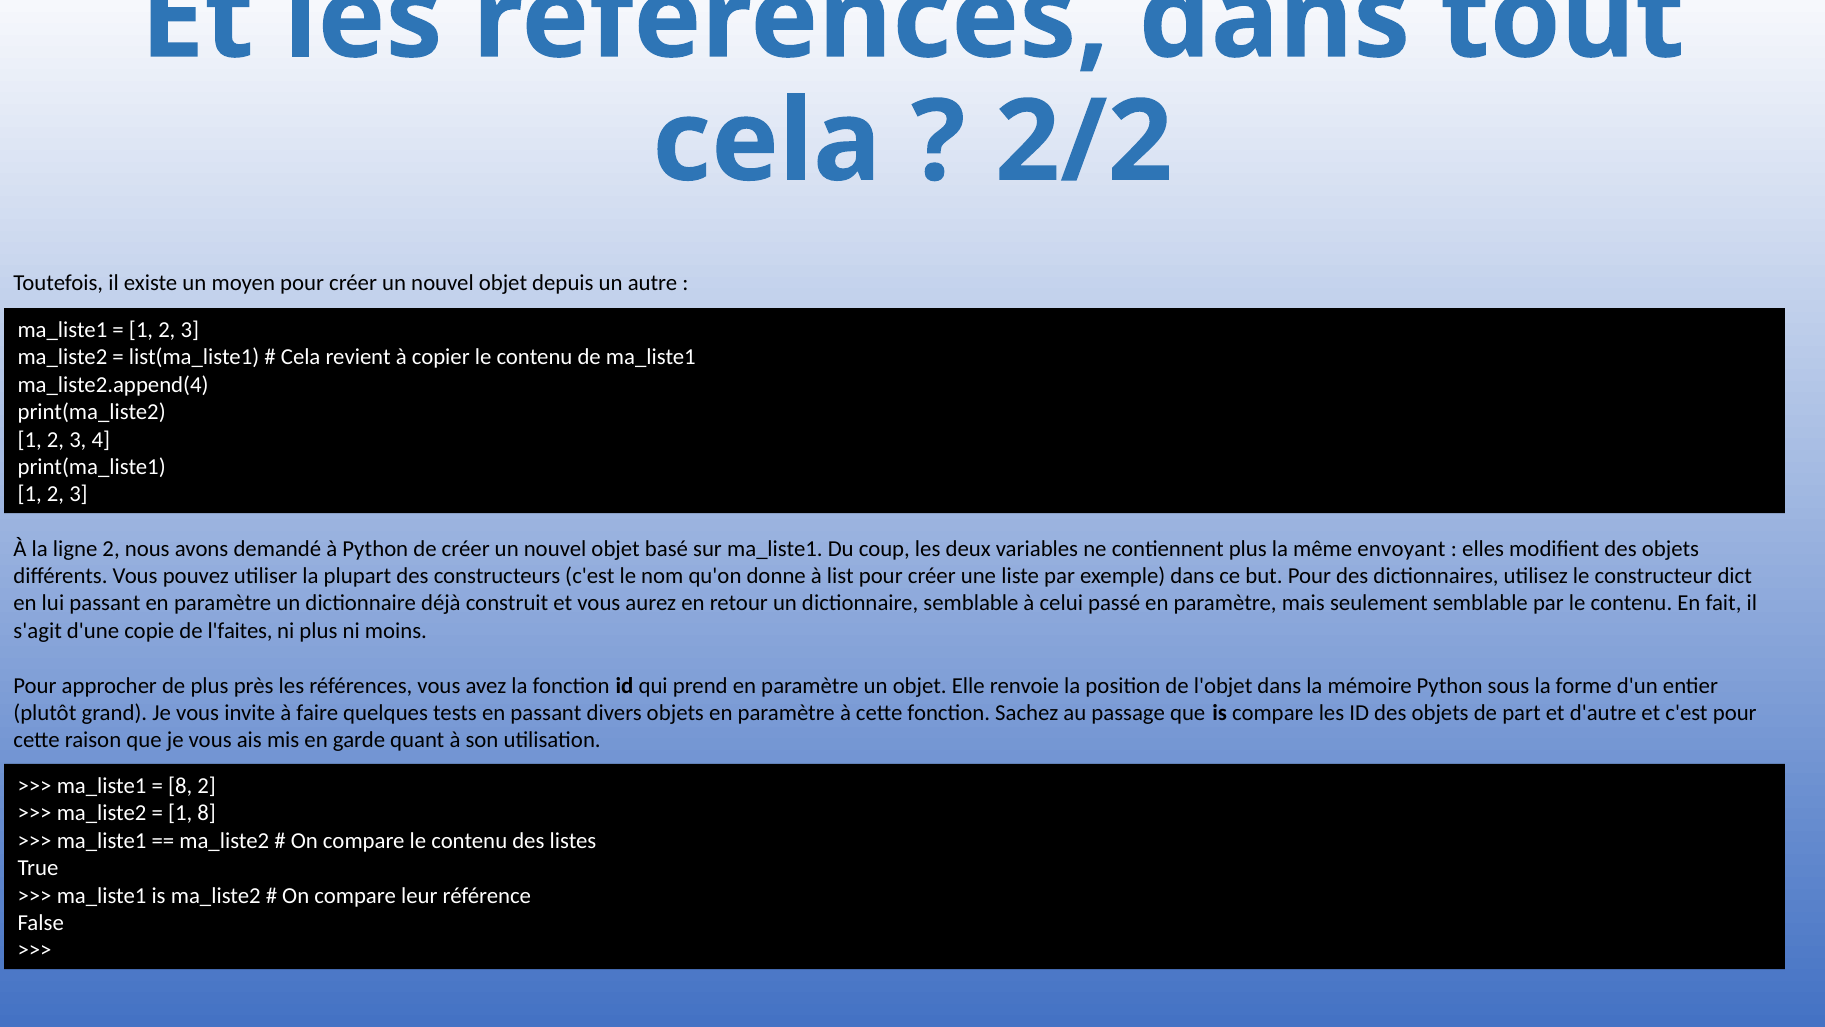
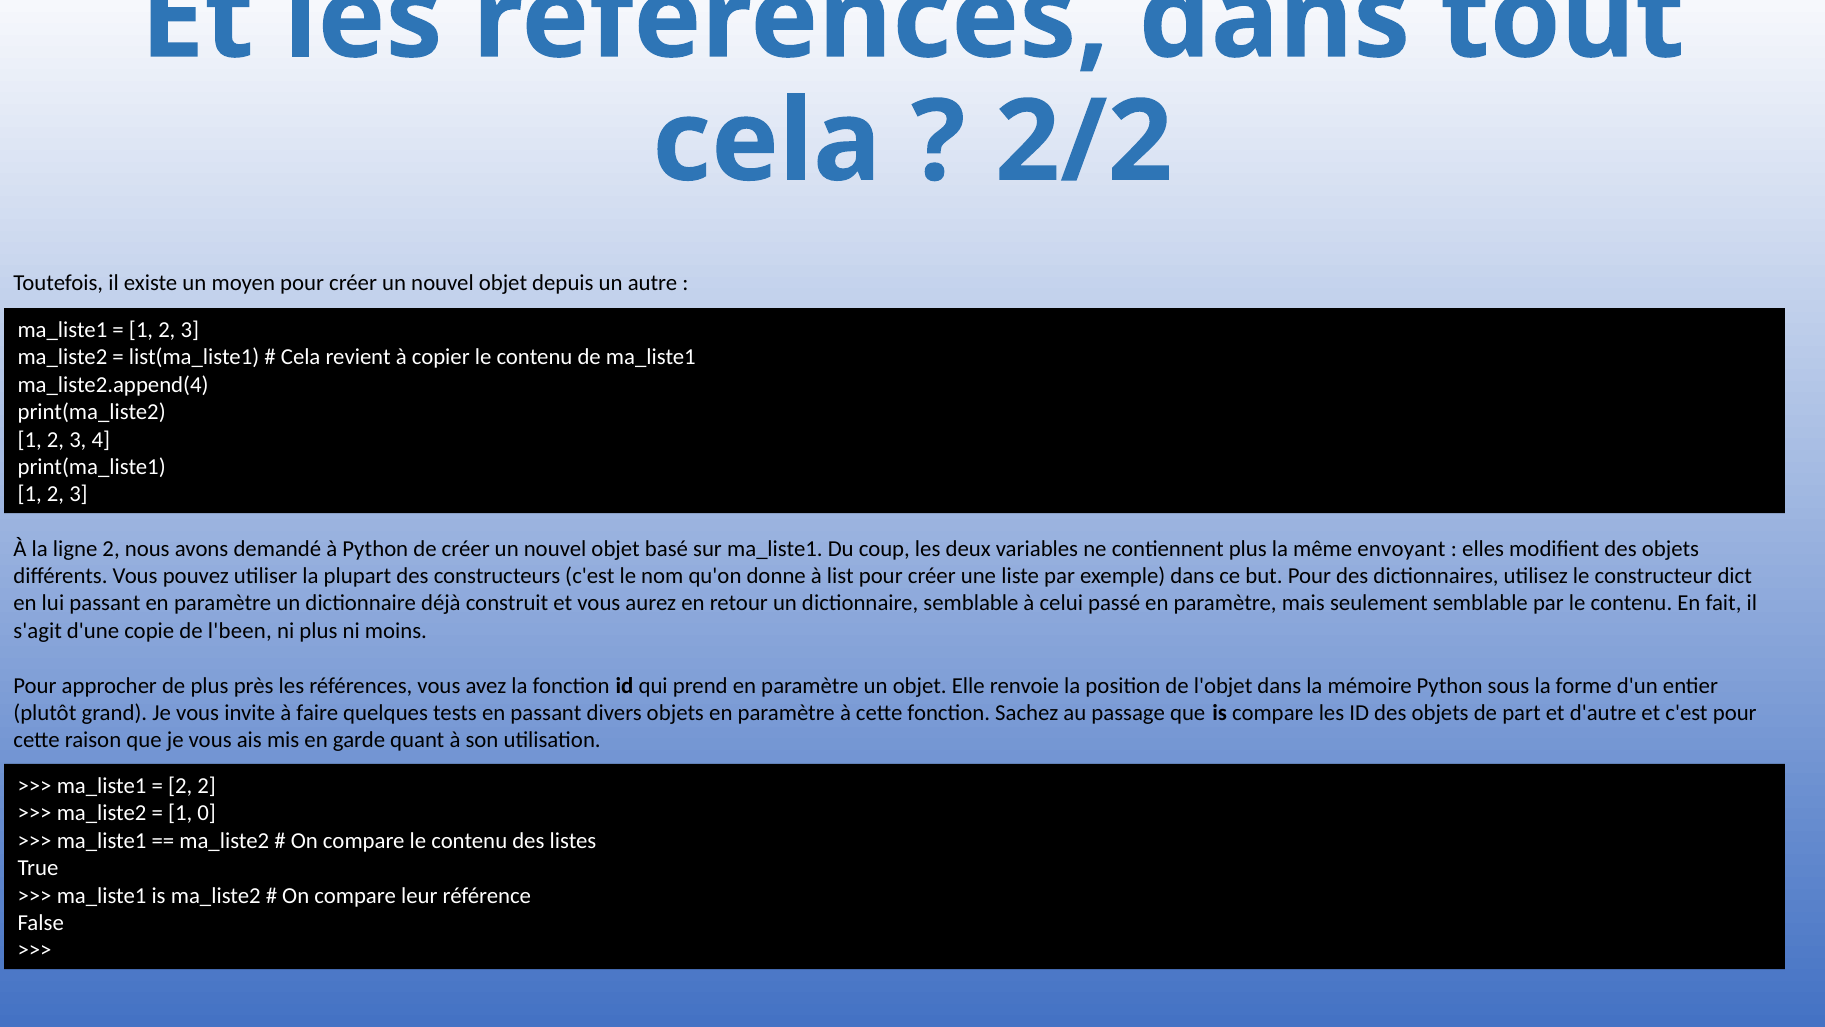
l'faites: l'faites -> l'been (240, 631)
8: 8 -> 2 (180, 786)
1 8: 8 -> 0 (207, 813)
